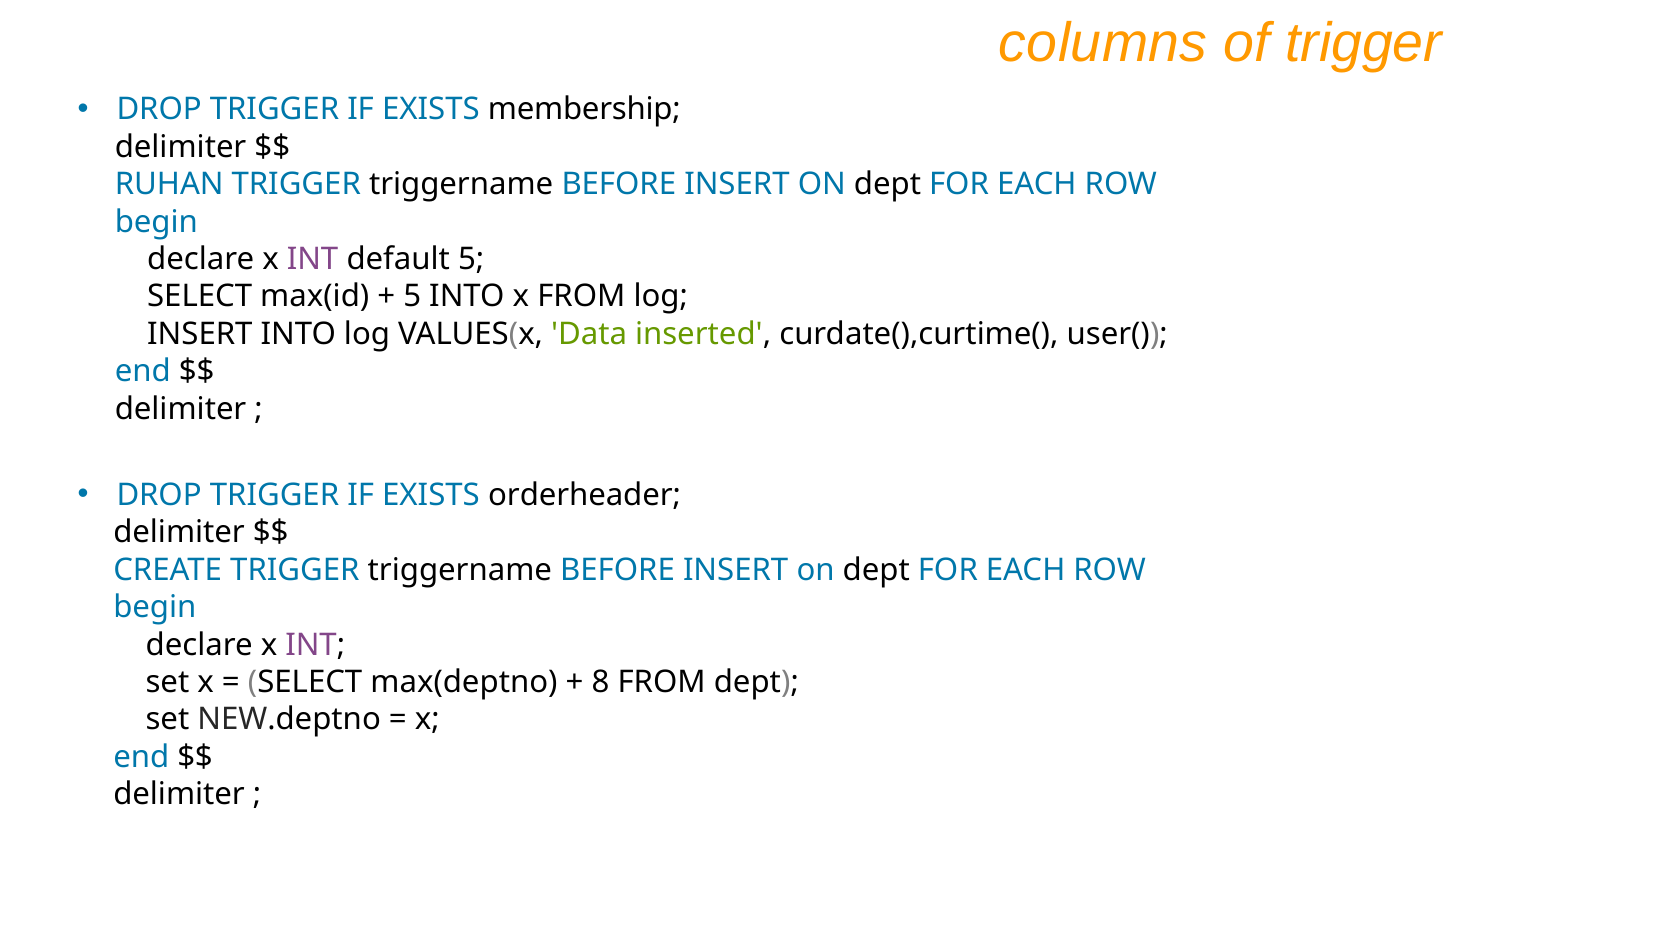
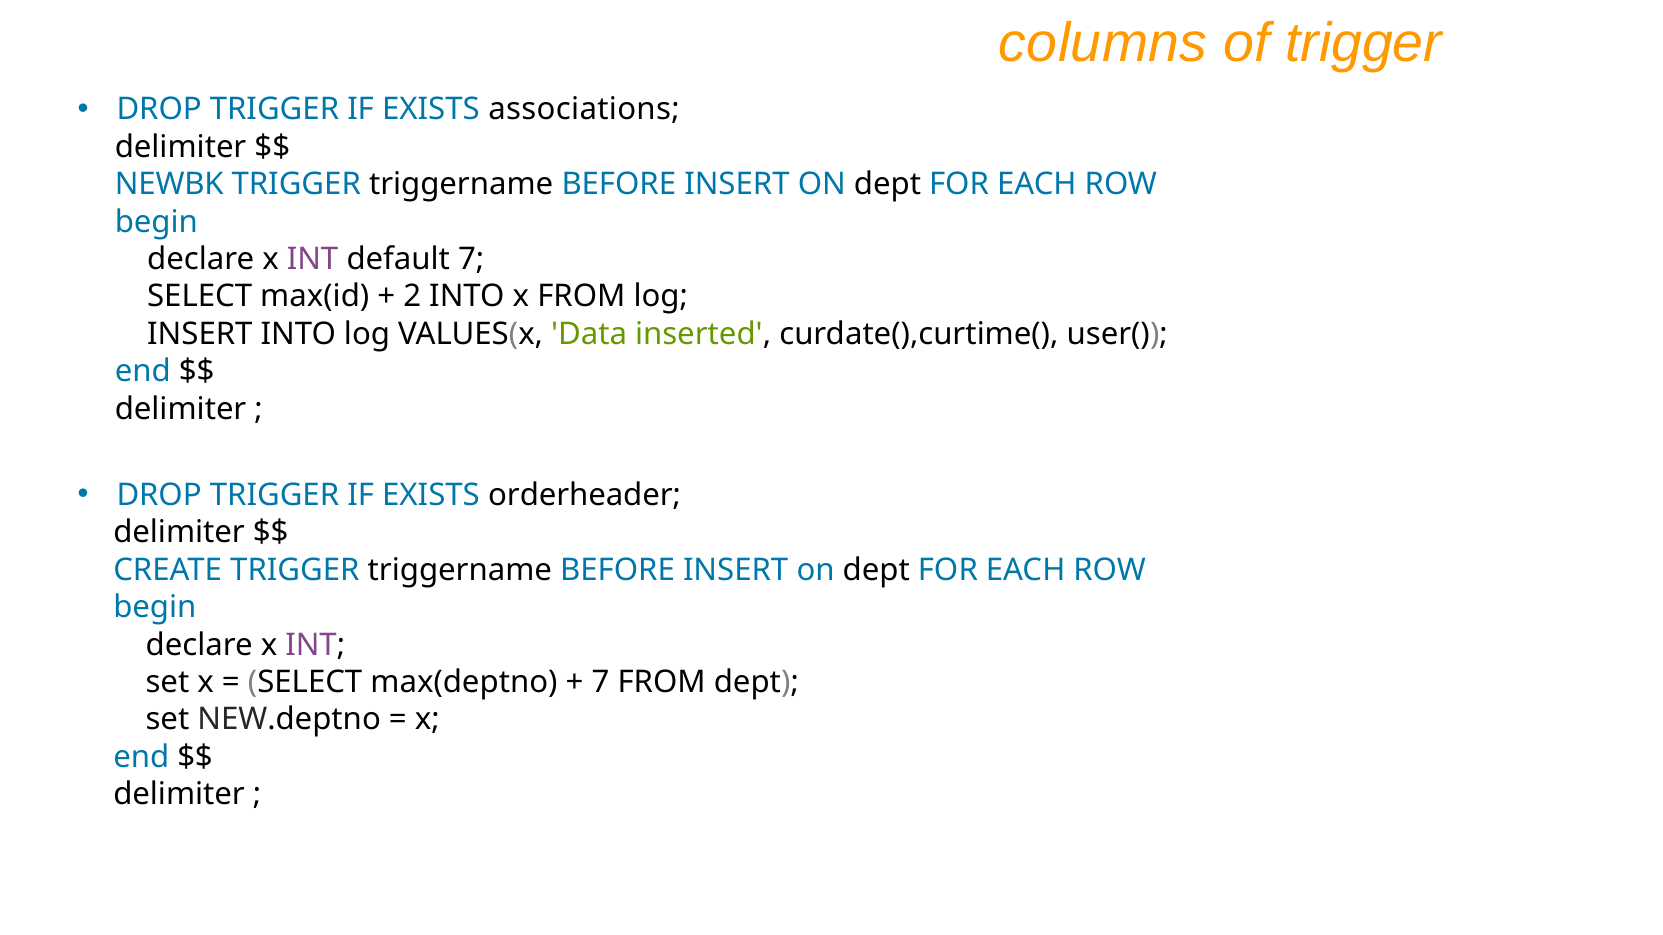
membership: membership -> associations (584, 110)
RUHAN: RUHAN -> NEWBK (169, 184)
default 5: 5 -> 7 (471, 259)
5: 5 -> 2 (412, 297)
8: 8 -> 7 (600, 683)
